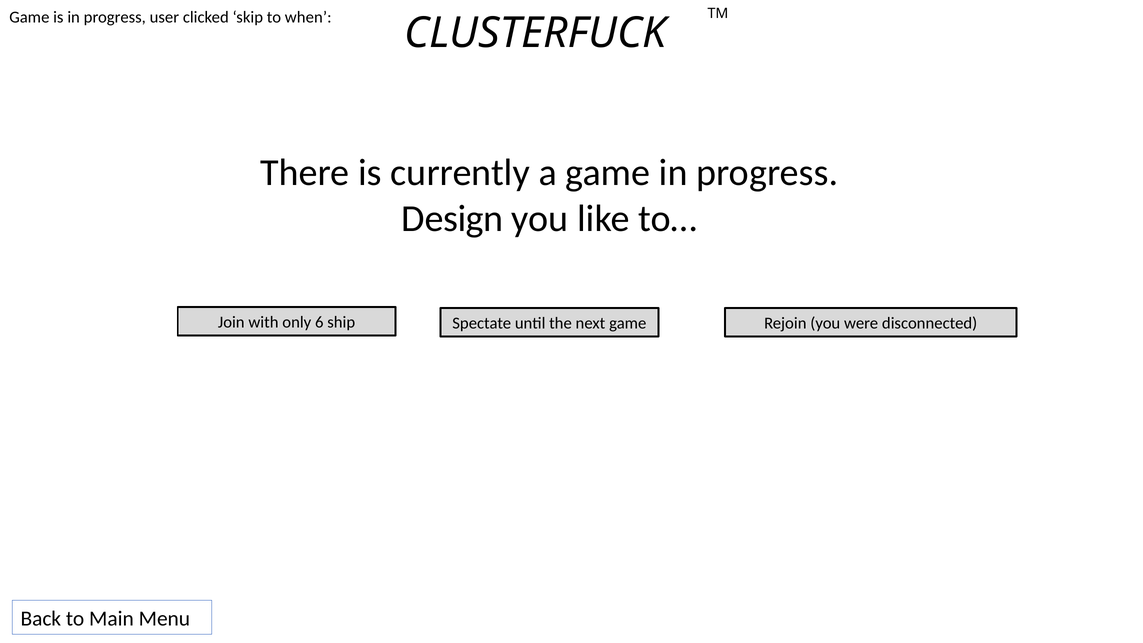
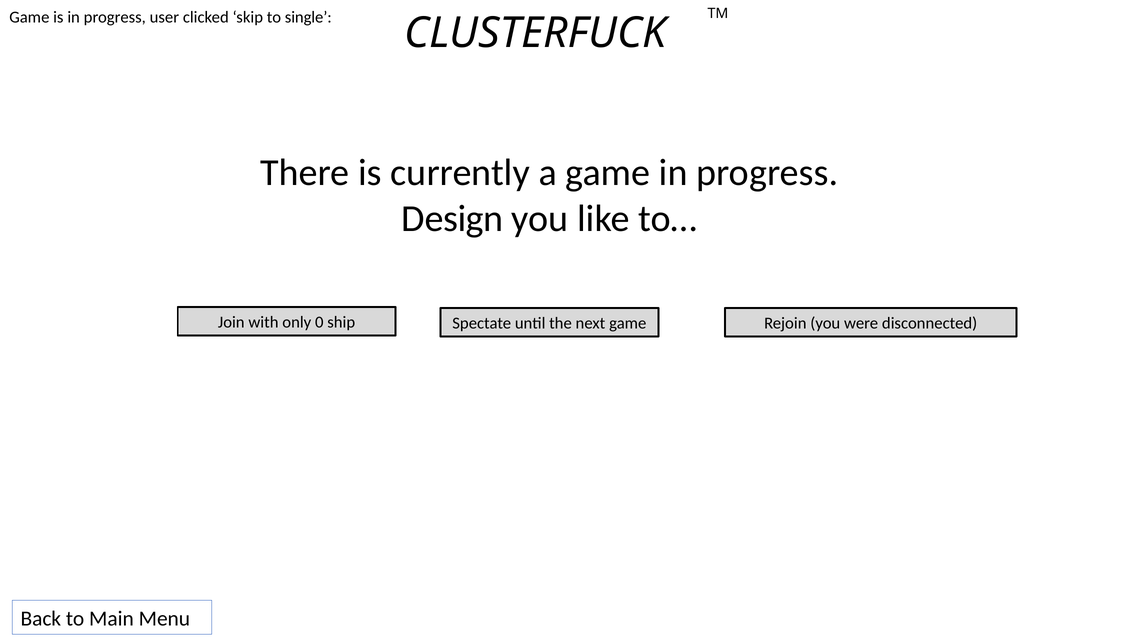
when: when -> single (308, 17)
6: 6 -> 0 (319, 322)
